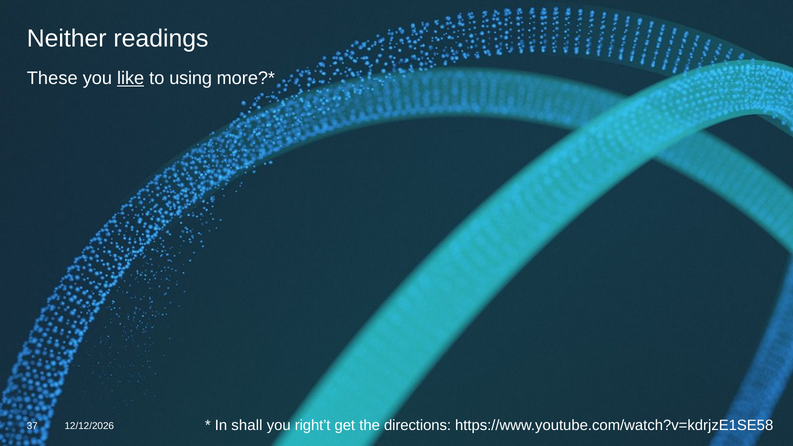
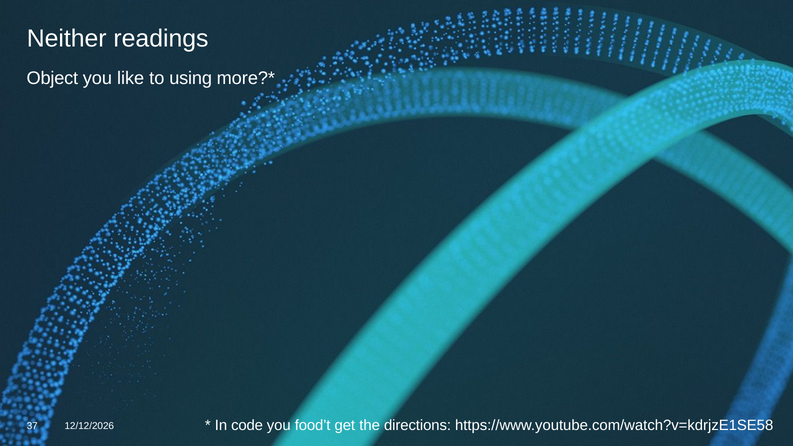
These: These -> Object (52, 78)
like underline: present -> none (131, 78)
shall: shall -> code (247, 426)
right’t: right’t -> food’t (313, 426)
